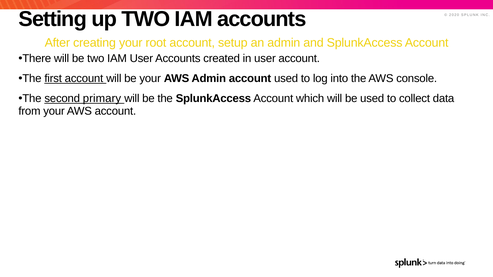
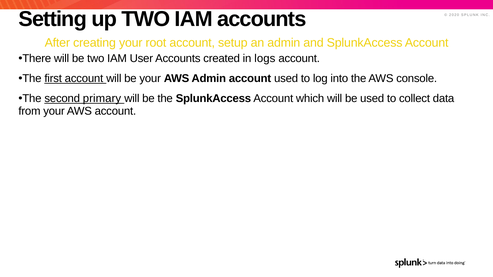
in user: user -> logs (265, 58)
